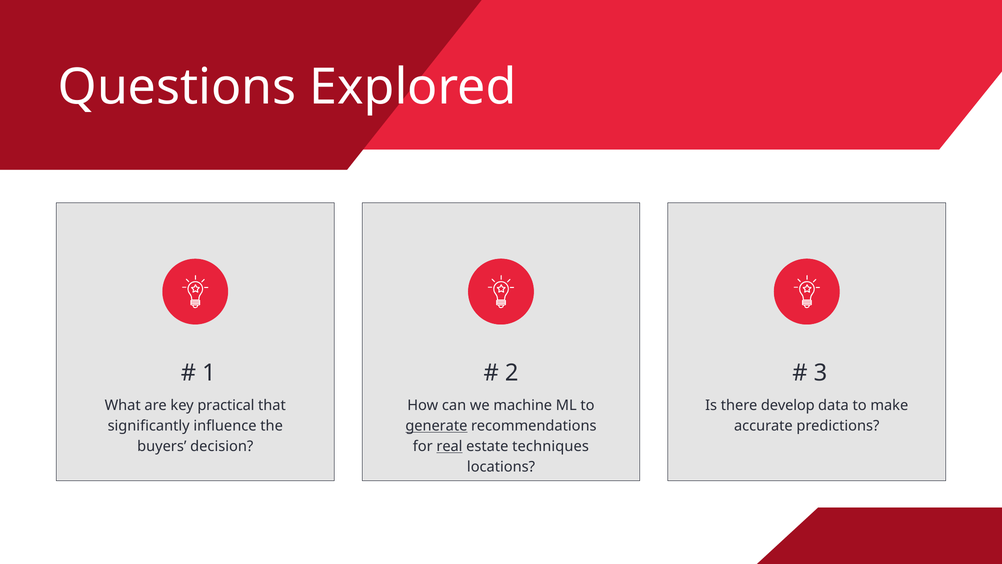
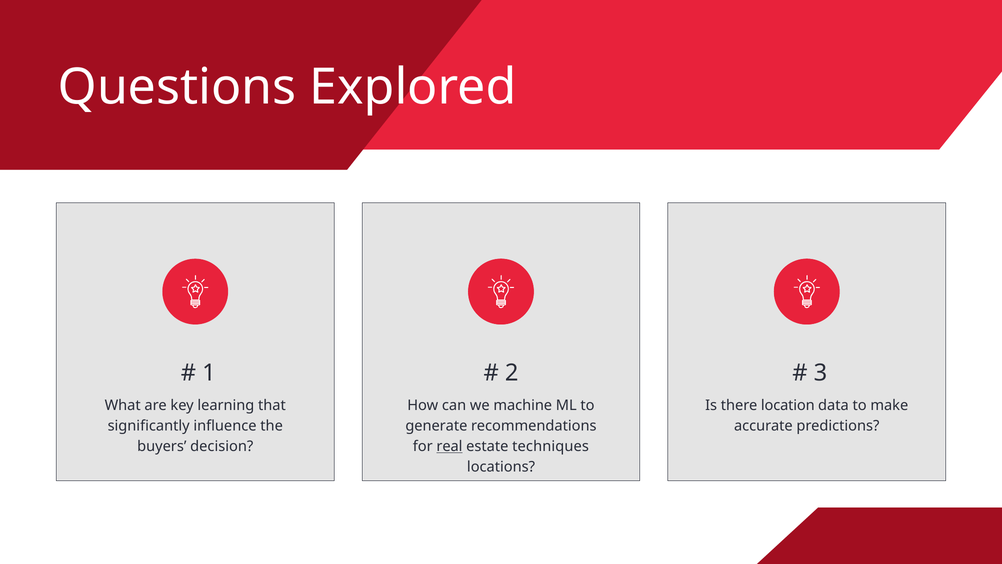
develop: develop -> location (788, 405)
practical: practical -> learning (226, 405)
generate underline: present -> none (436, 426)
